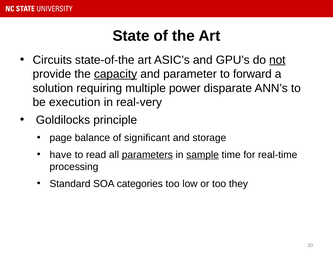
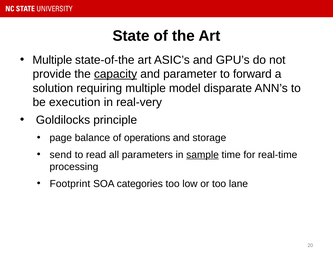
Circuits: Circuits -> Multiple (52, 60)
not underline: present -> none (277, 60)
power: power -> model (185, 88)
significant: significant -> operations (147, 138)
have: have -> send (61, 155)
parameters underline: present -> none (147, 155)
Standard: Standard -> Footprint (70, 184)
they: they -> lane (238, 184)
